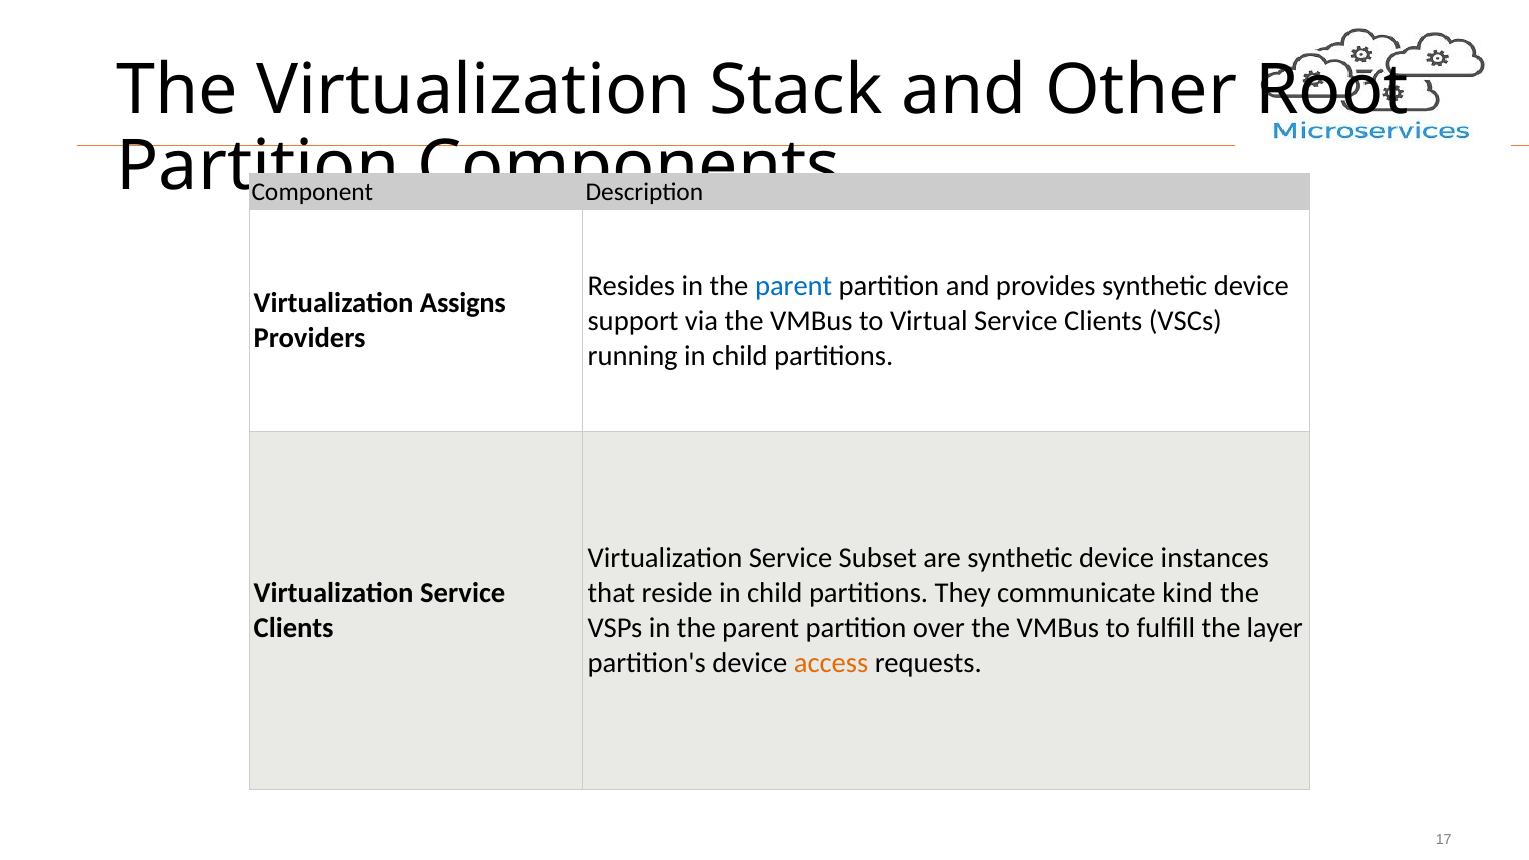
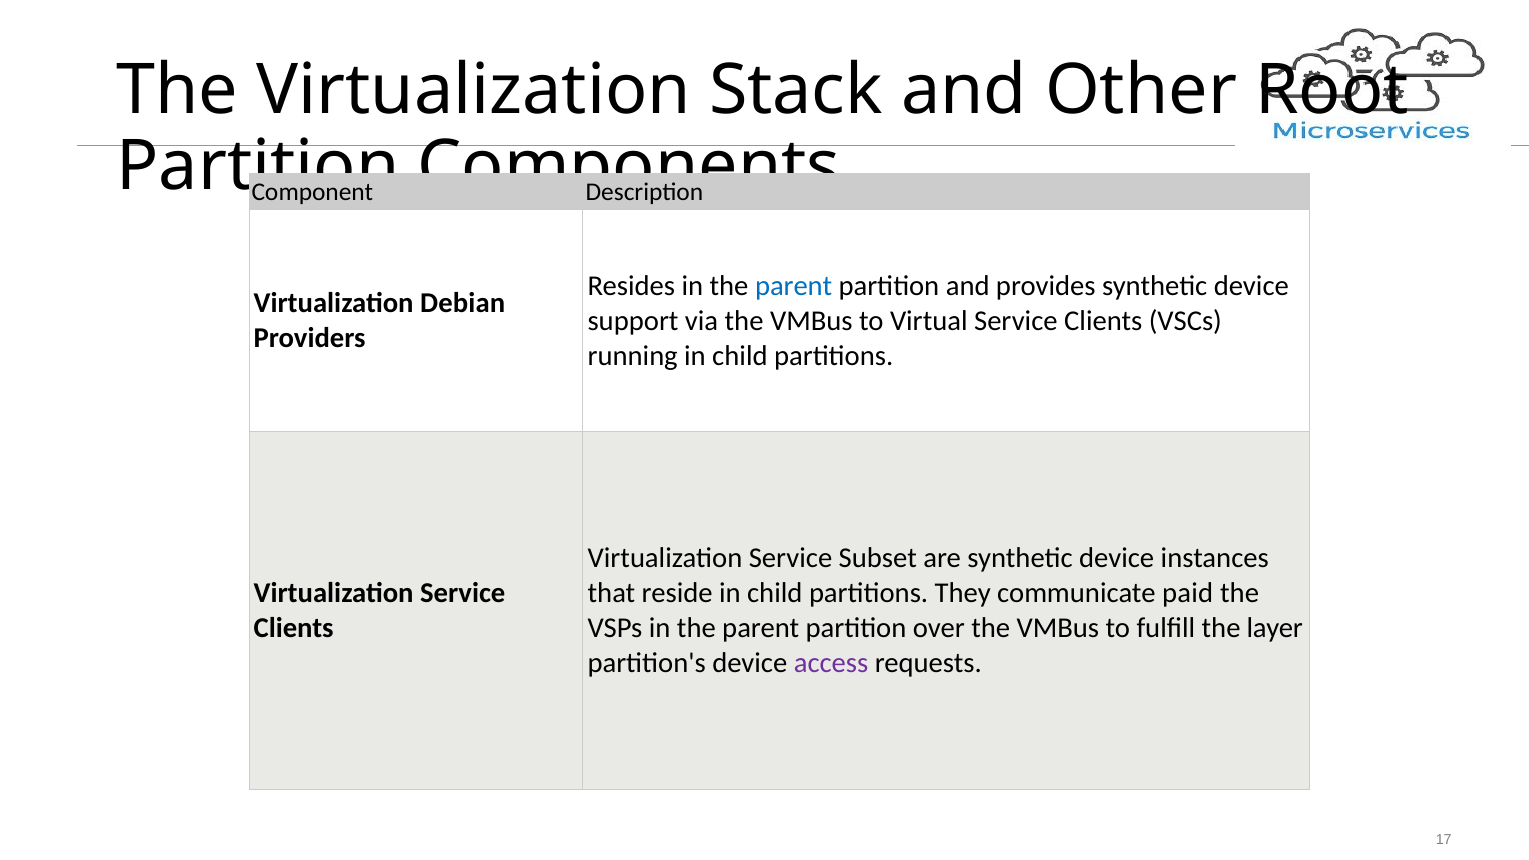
Assigns: Assigns -> Debian (463, 303)
kind: kind -> paid (1188, 593)
access colour: orange -> purple (831, 663)
